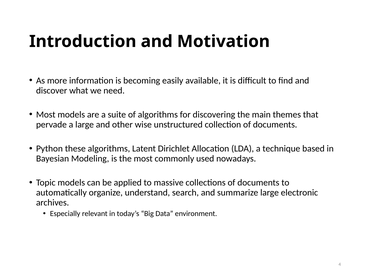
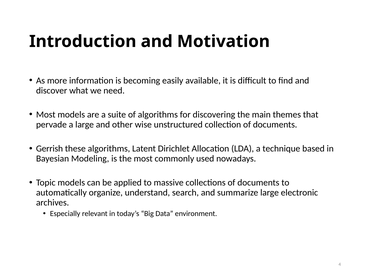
Python: Python -> Gerrish (49, 149)
